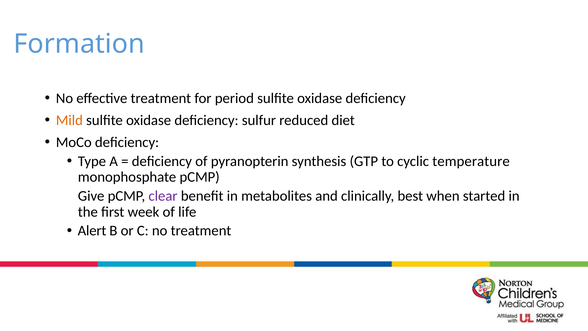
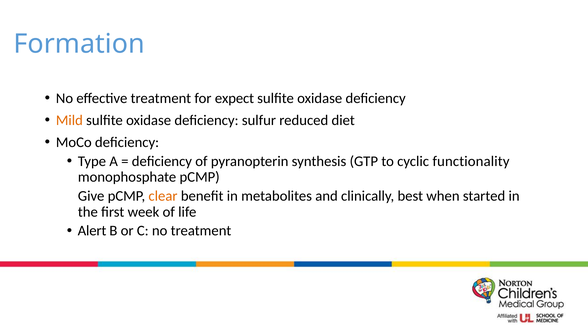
period: period -> expect (234, 98)
temperature: temperature -> functionality (471, 161)
clear colour: purple -> orange (163, 196)
